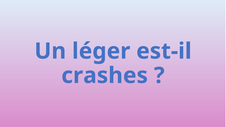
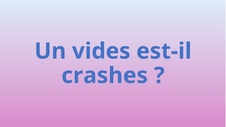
léger: léger -> vides (101, 51)
